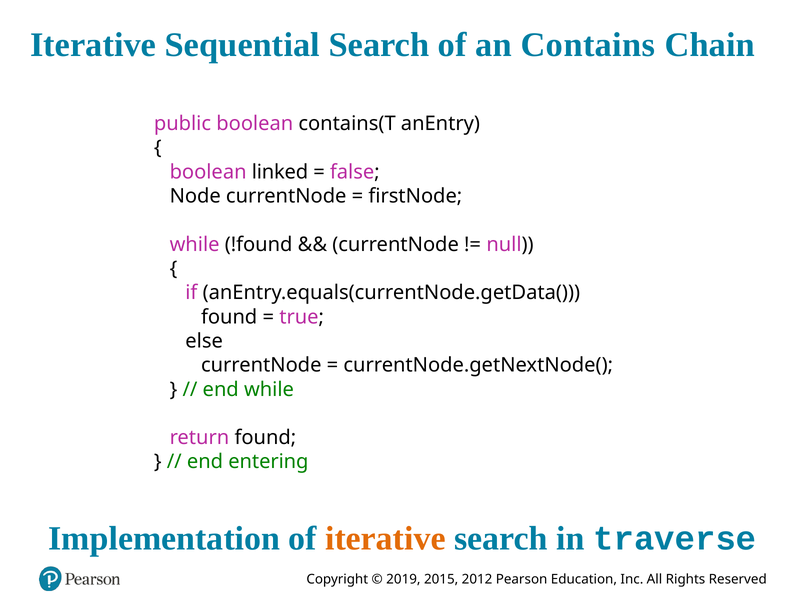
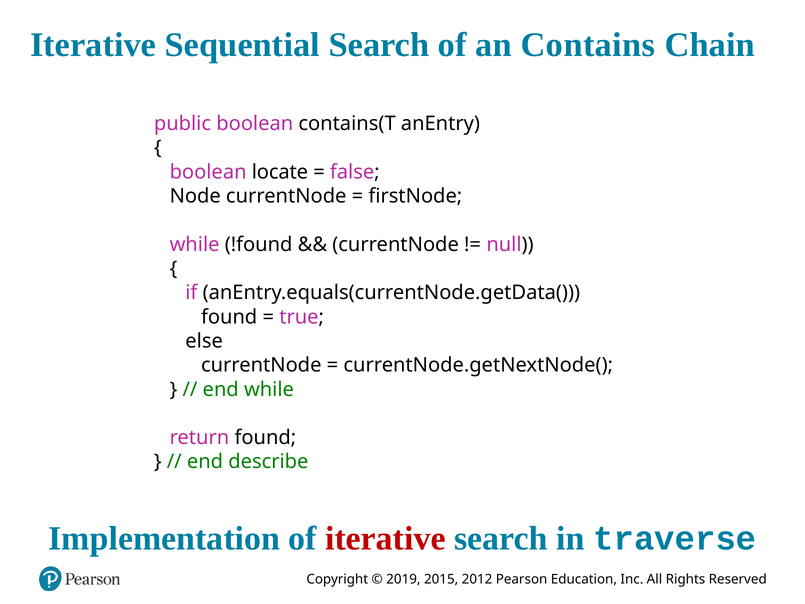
linked: linked -> locate (280, 172)
entering: entering -> describe (268, 462)
iterative colour: orange -> red (385, 538)
